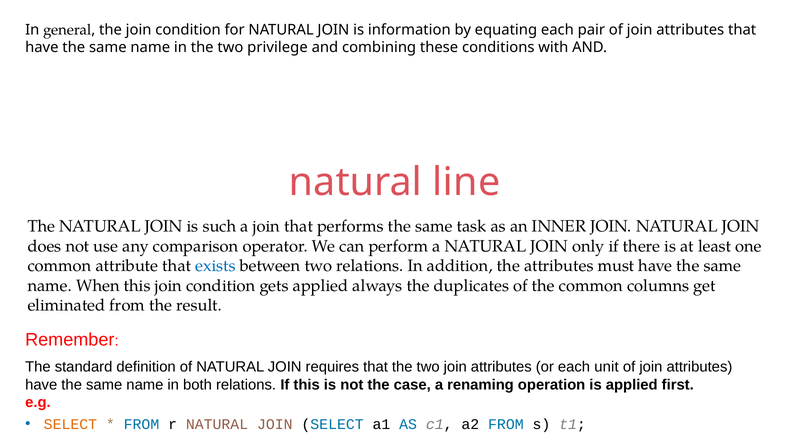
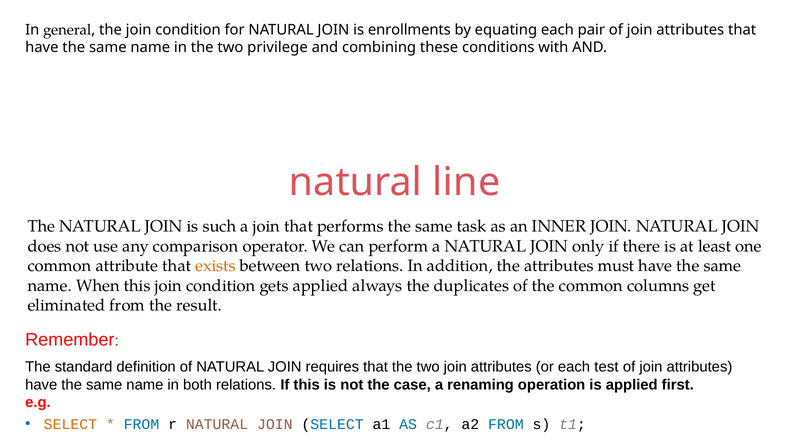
information: information -> enrollments (409, 30)
exists colour: blue -> orange (215, 266)
unit: unit -> test (606, 367)
